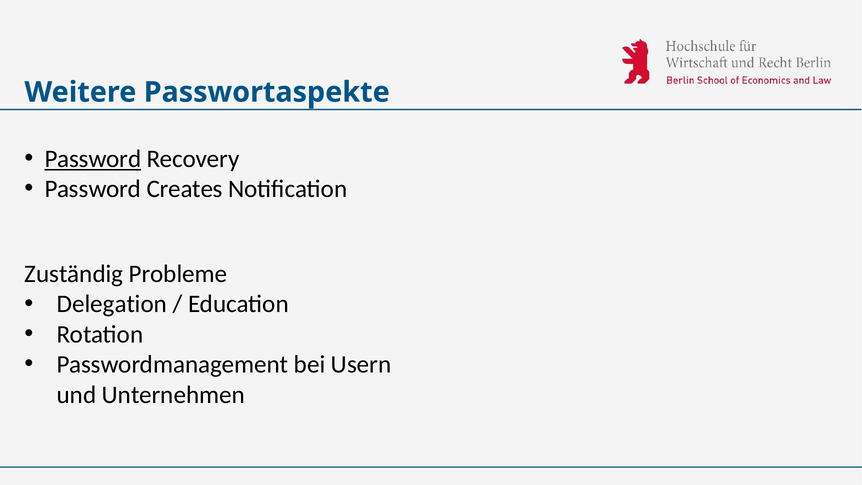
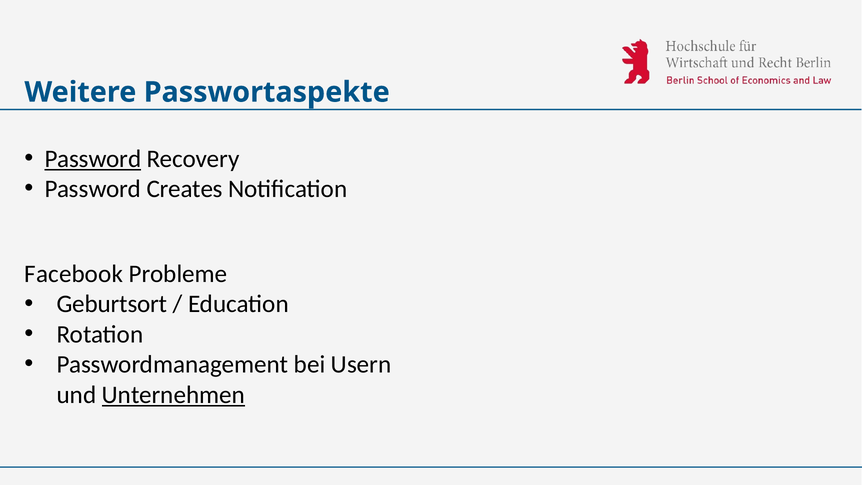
Zuständig: Zuständig -> Facebook (74, 274)
Delegation: Delegation -> Geburtsort (112, 304)
Unternehmen underline: none -> present (173, 394)
